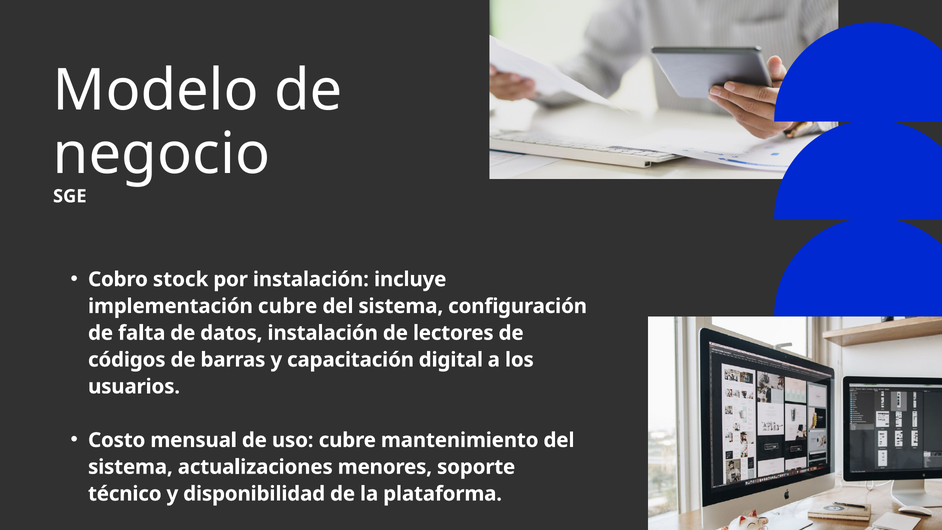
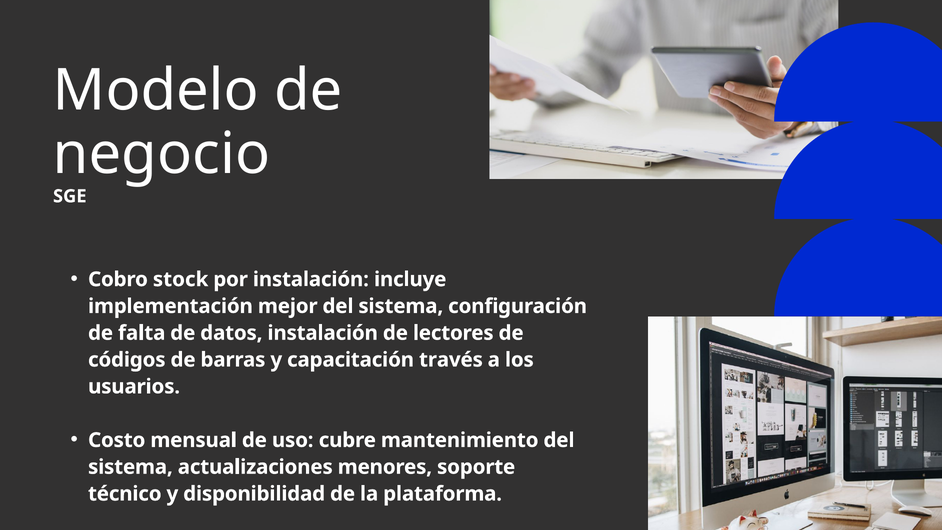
implementación cubre: cubre -> mejor (288, 306)
digital: digital -> través (451, 360)
